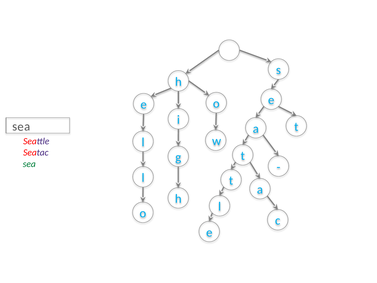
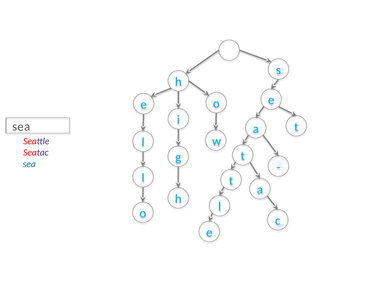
sea colour: green -> blue (29, 164)
